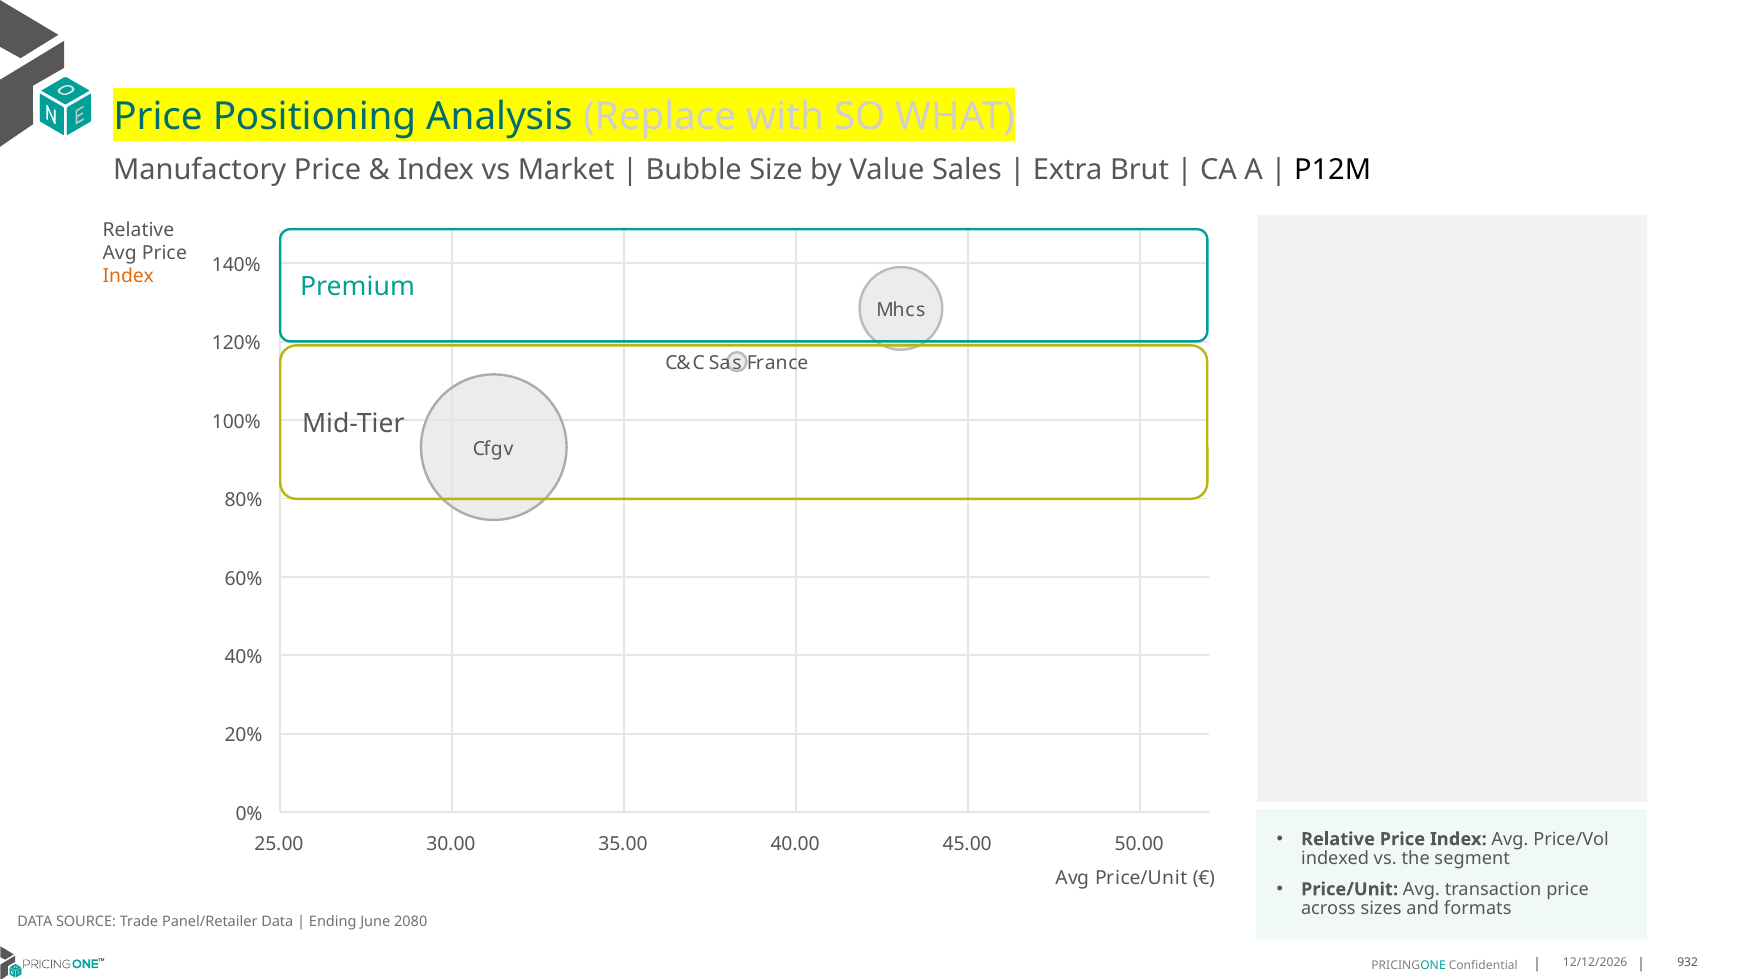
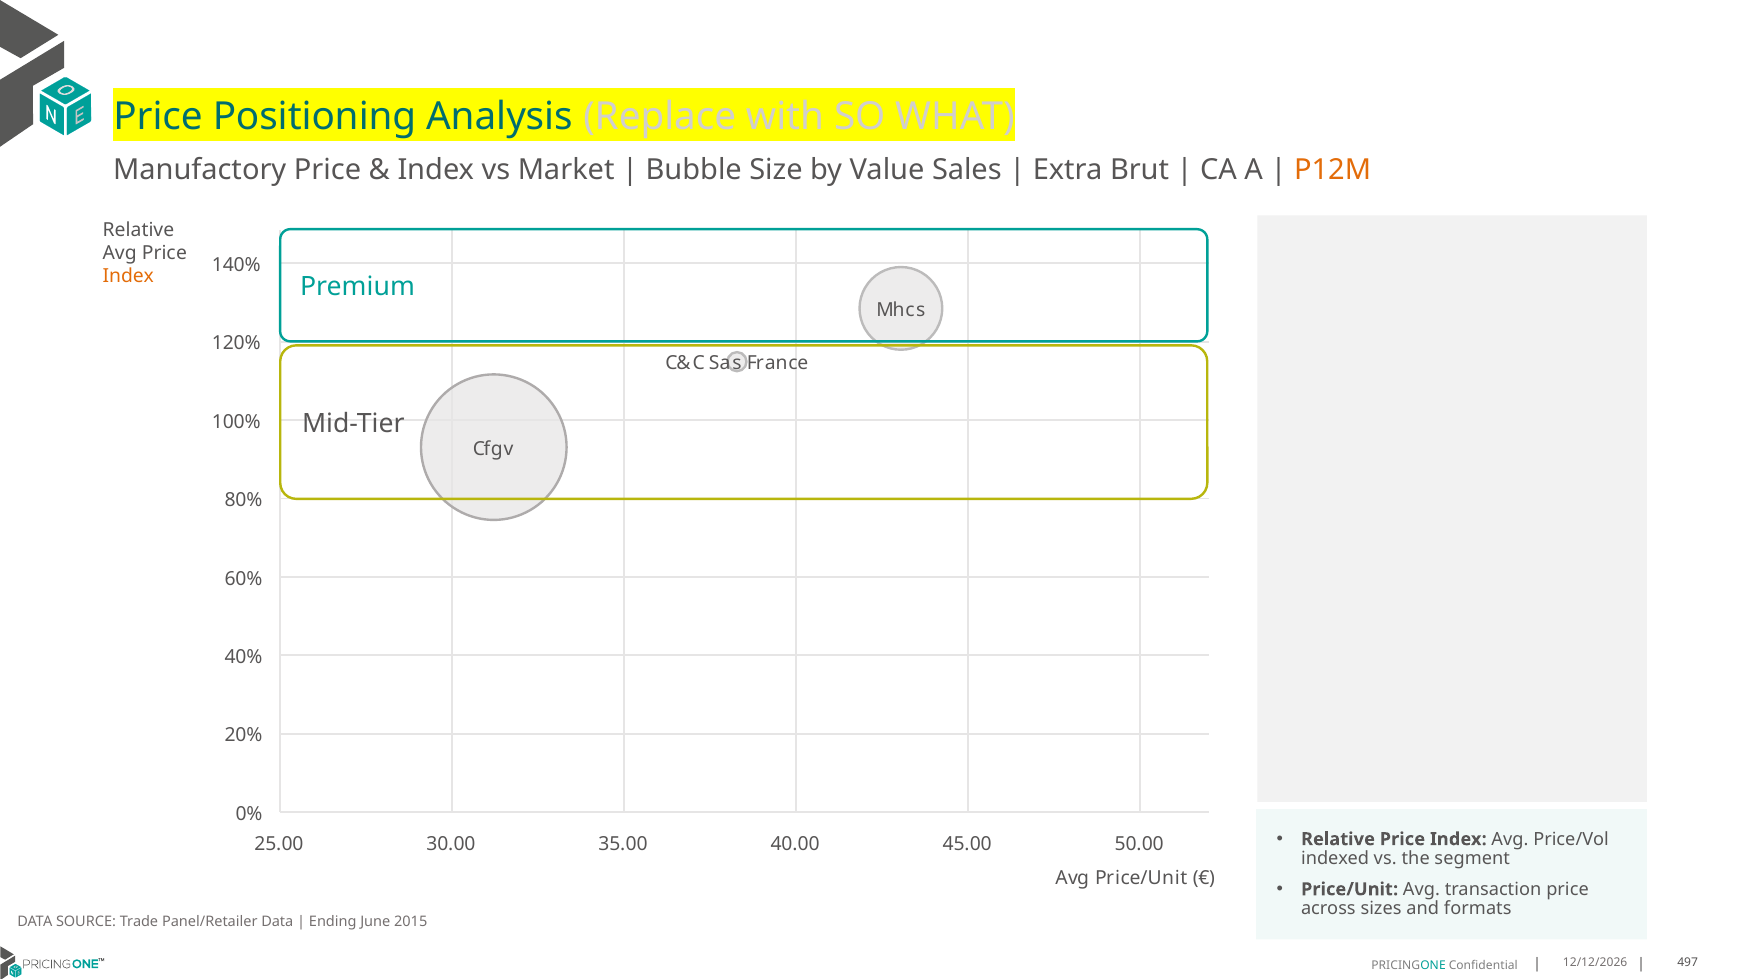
P12M colour: black -> orange (1333, 170)
2080: 2080 -> 2015 (411, 922)
932: 932 -> 497 (1688, 963)
